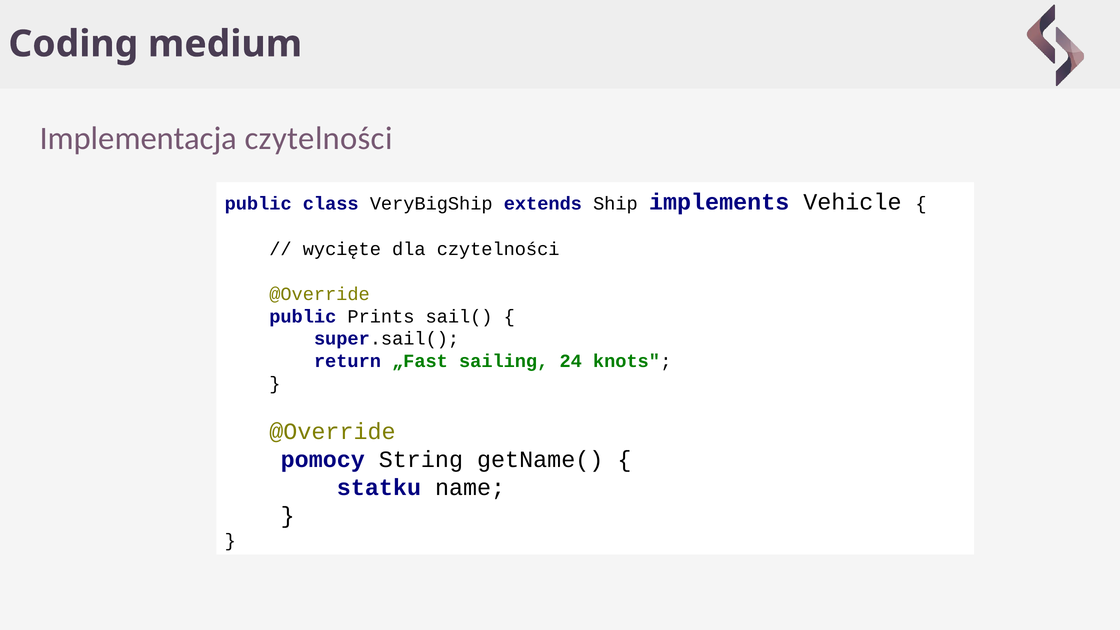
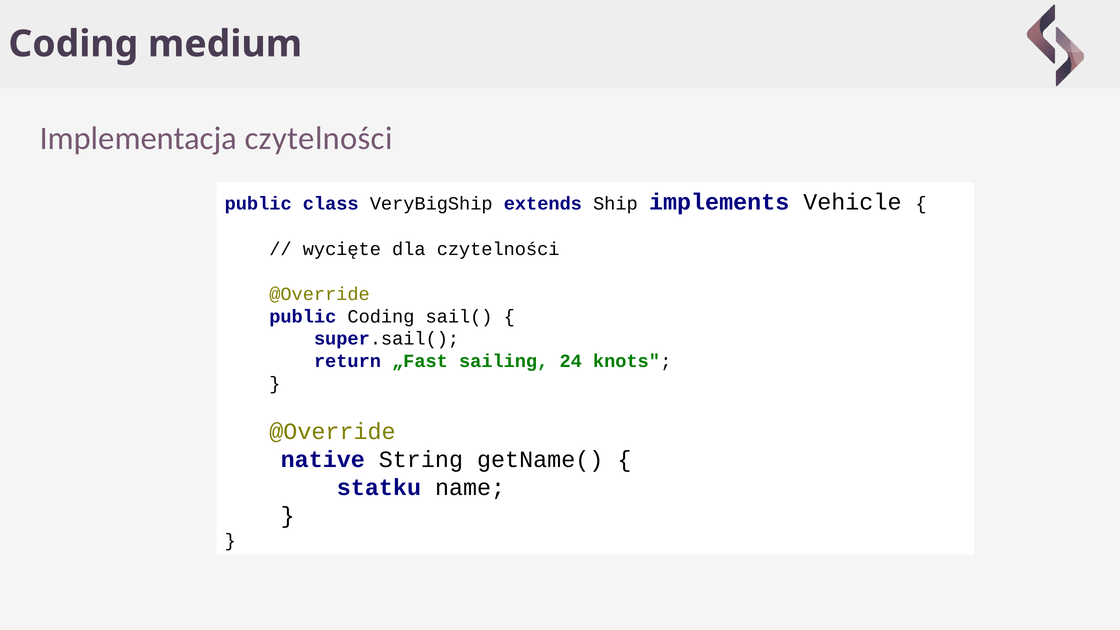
public Prints: Prints -> Coding (381, 316)
pomocy: pomocy -> native (323, 460)
